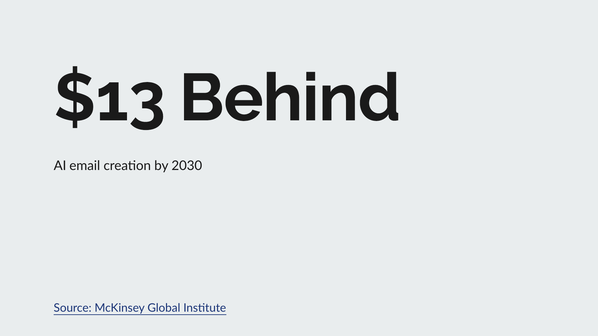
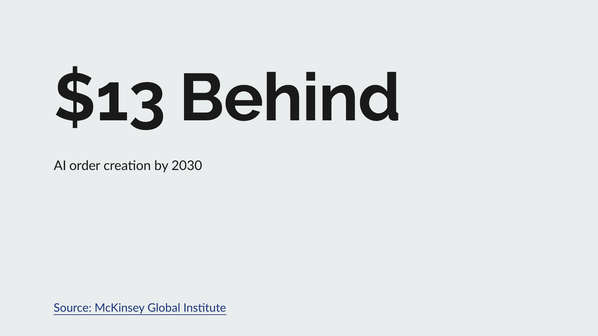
email: email -> order (85, 166)
